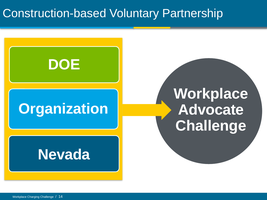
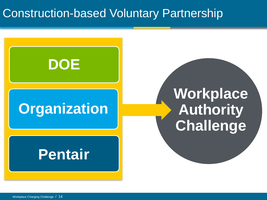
Advocate: Advocate -> Authority (211, 110)
Nevada: Nevada -> Pentair (64, 155)
